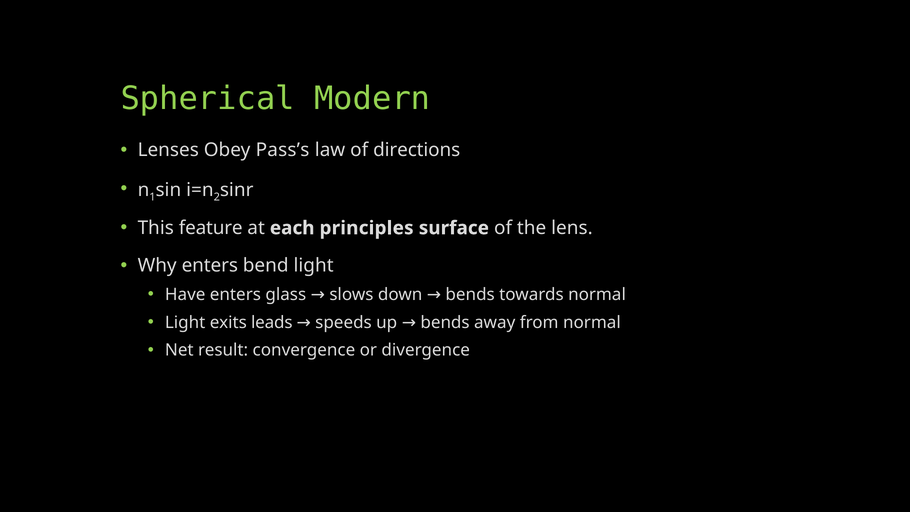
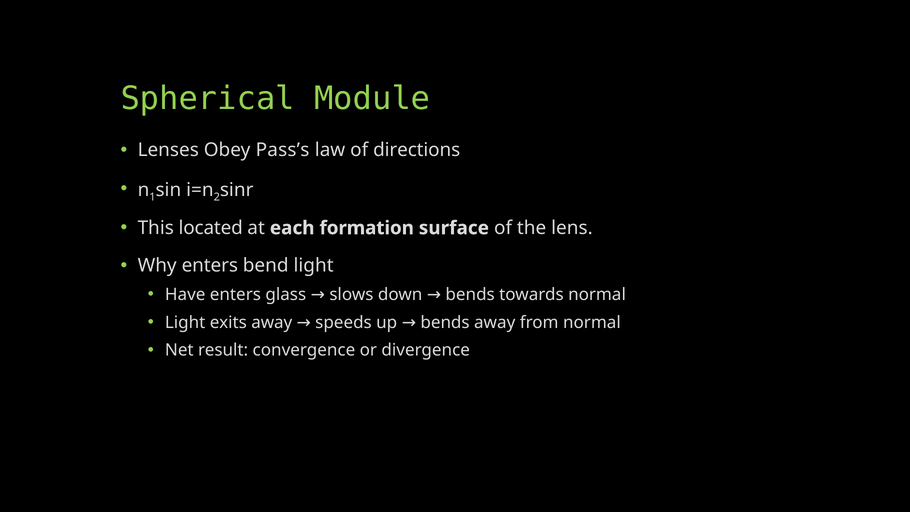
Modern: Modern -> Module (372, 98)
feature: feature -> located (211, 228)
principles: principles -> formation (367, 228)
exits leads: leads -> away (272, 322)
